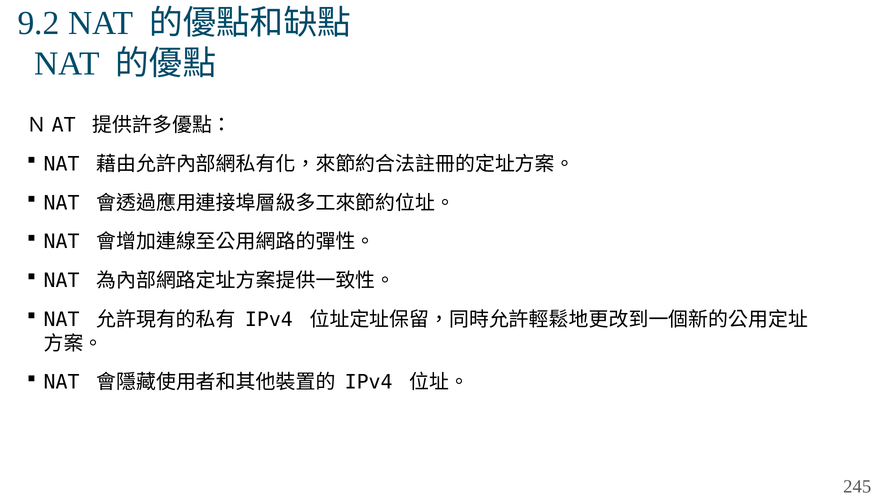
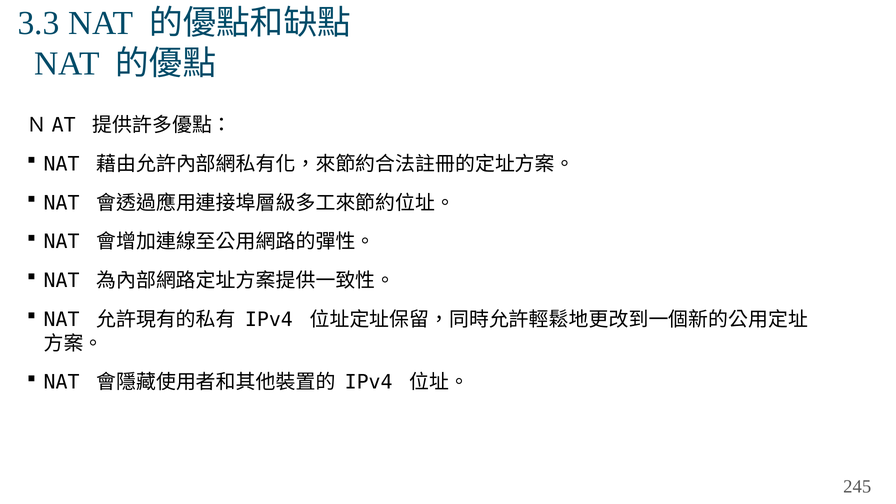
9.2: 9.2 -> 3.3 (39, 23)
